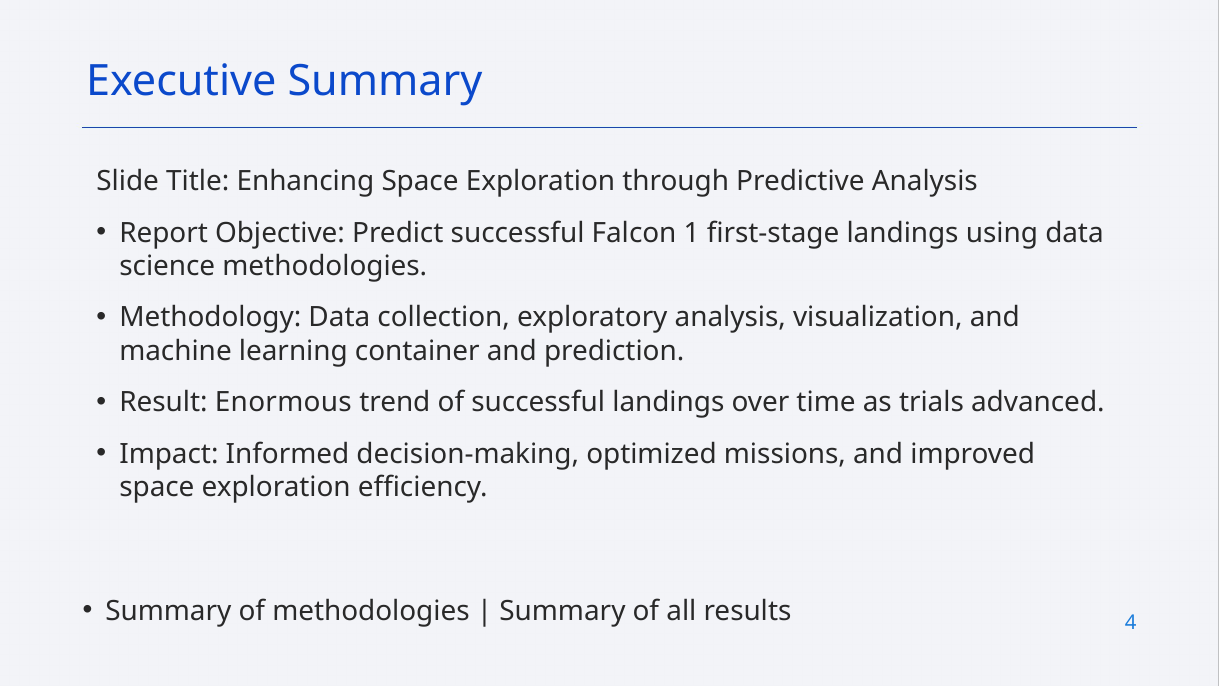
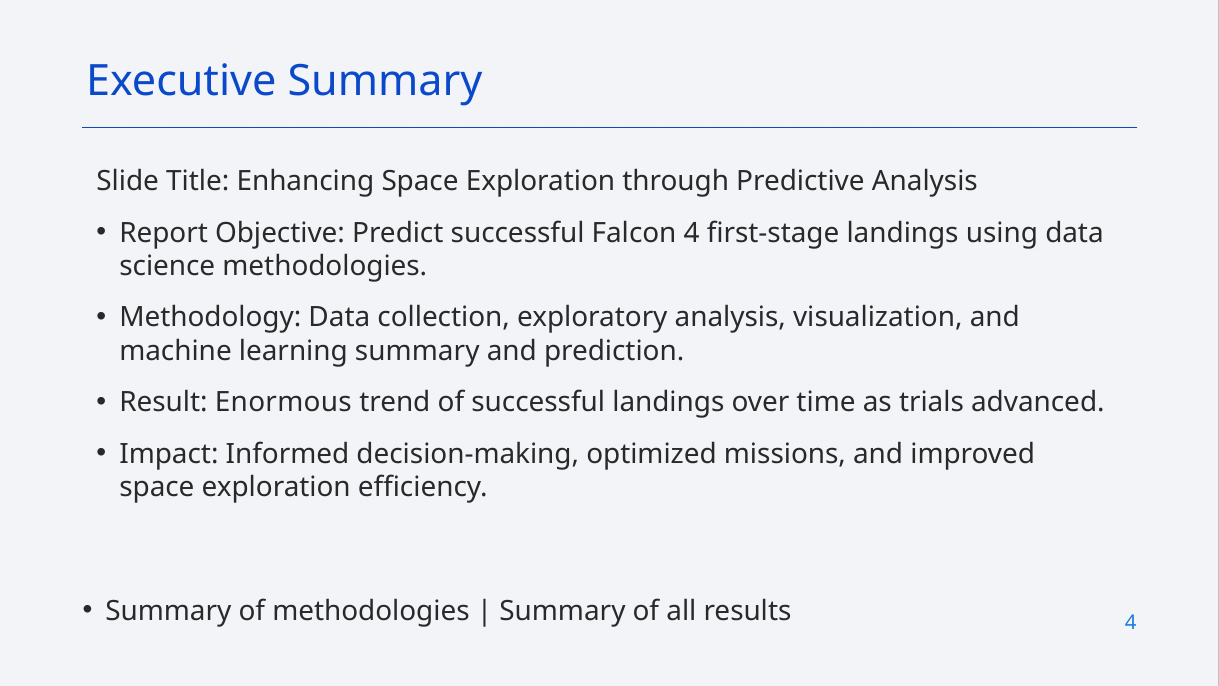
Falcon 1: 1 -> 4 (692, 233)
learning container: container -> summary (417, 351)
